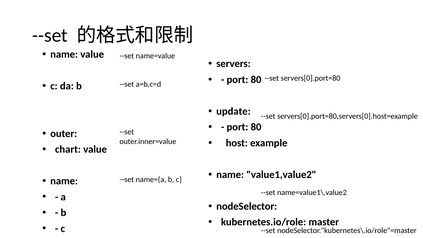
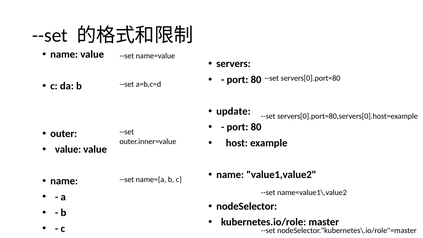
chart: chart -> value (68, 149)
